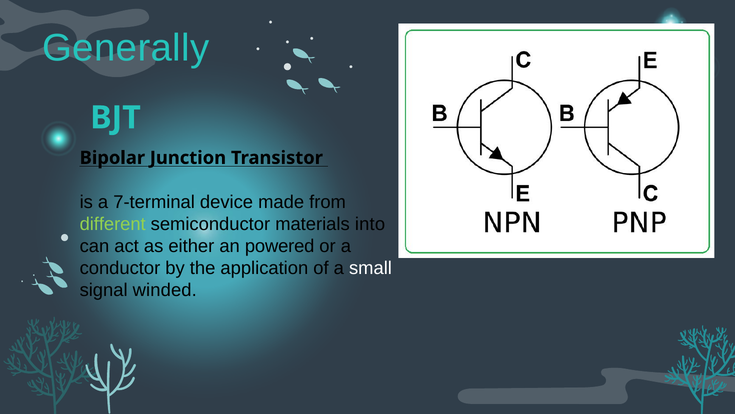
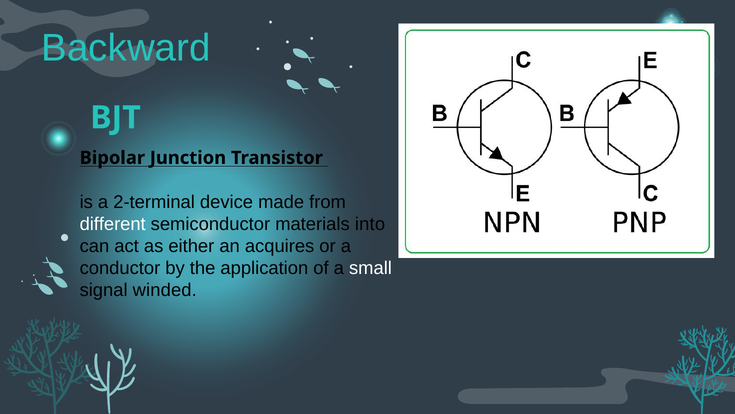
Generally: Generally -> Backward (126, 48)
7-terminal: 7-terminal -> 2-terminal (154, 202)
different colour: light green -> white (113, 224)
powered: powered -> acquires (280, 246)
